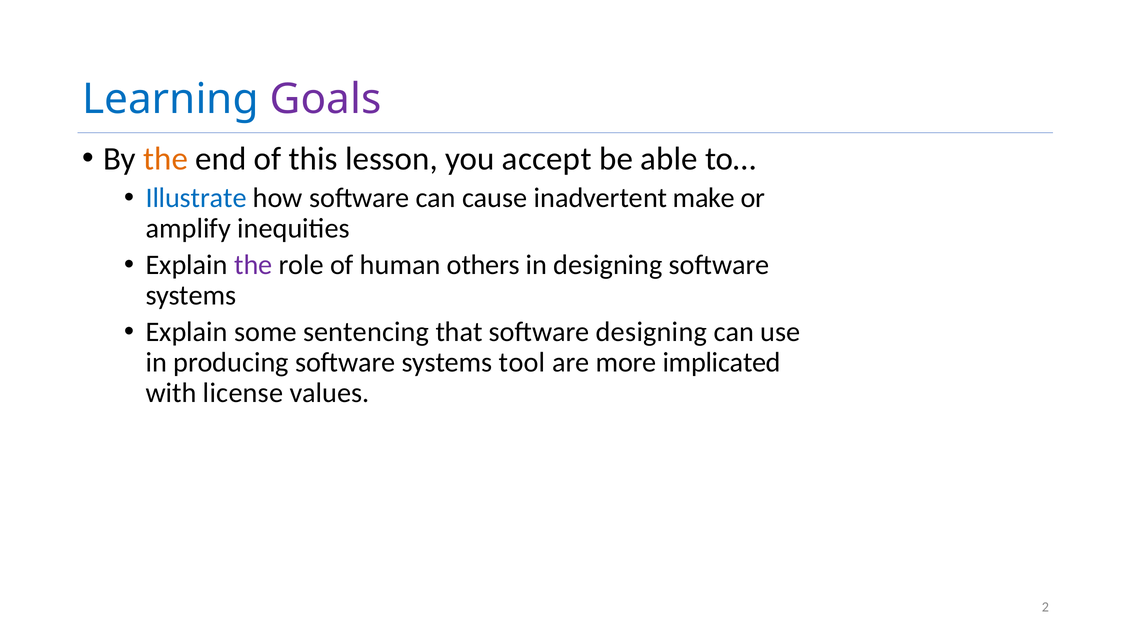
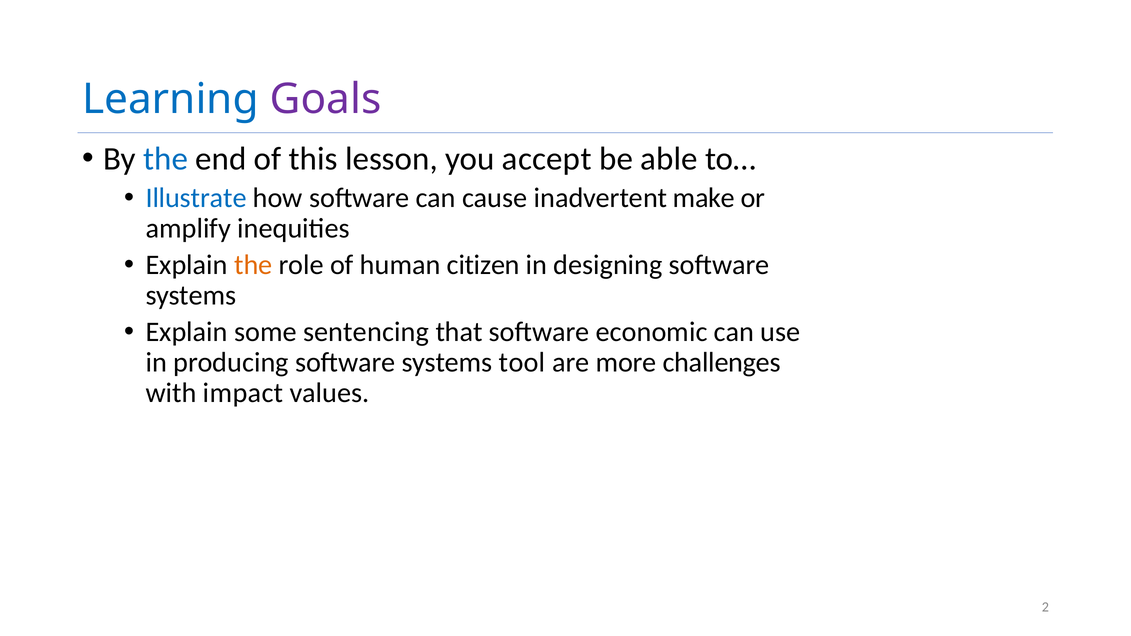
the colour: orange -> blue (166, 159)
the colour: purple -> orange (253, 265)
others: others -> citizen (483, 265)
software designing: designing -> economic (652, 332)
implicated: implicated -> challenges (722, 362)
license: license -> impact (243, 393)
